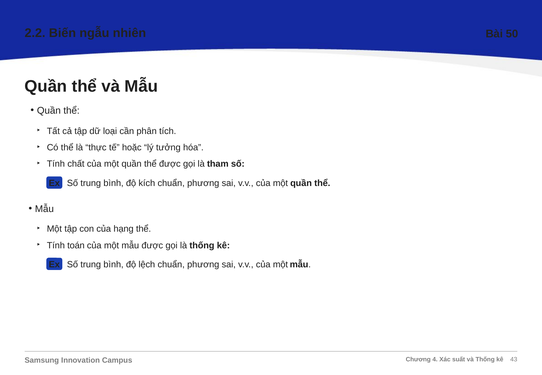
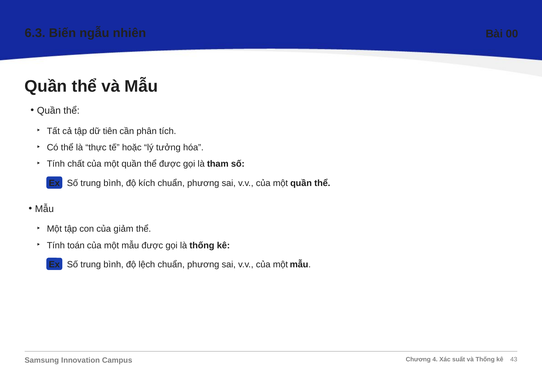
2.2: 2.2 -> 6.3 (35, 33)
50: 50 -> 00 (512, 34)
loại: loại -> tiên (110, 131)
hạng: hạng -> giảm (123, 229)
